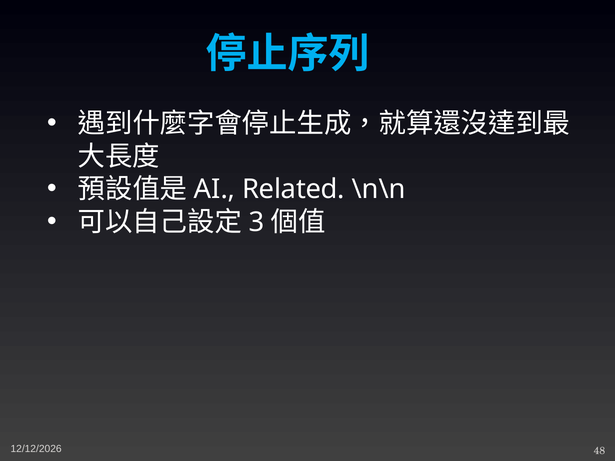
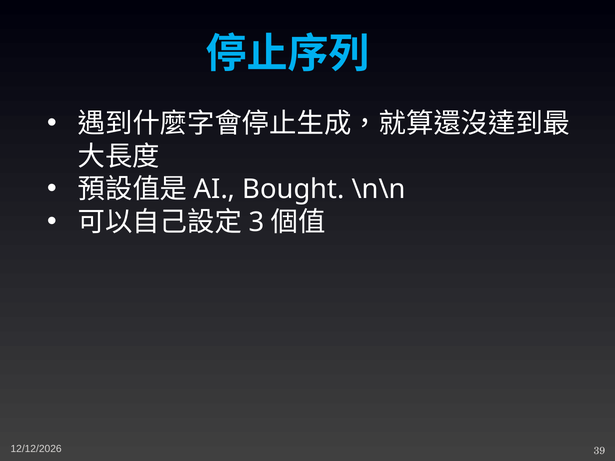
Related: Related -> Bought (293, 189)
48: 48 -> 39 (599, 451)
